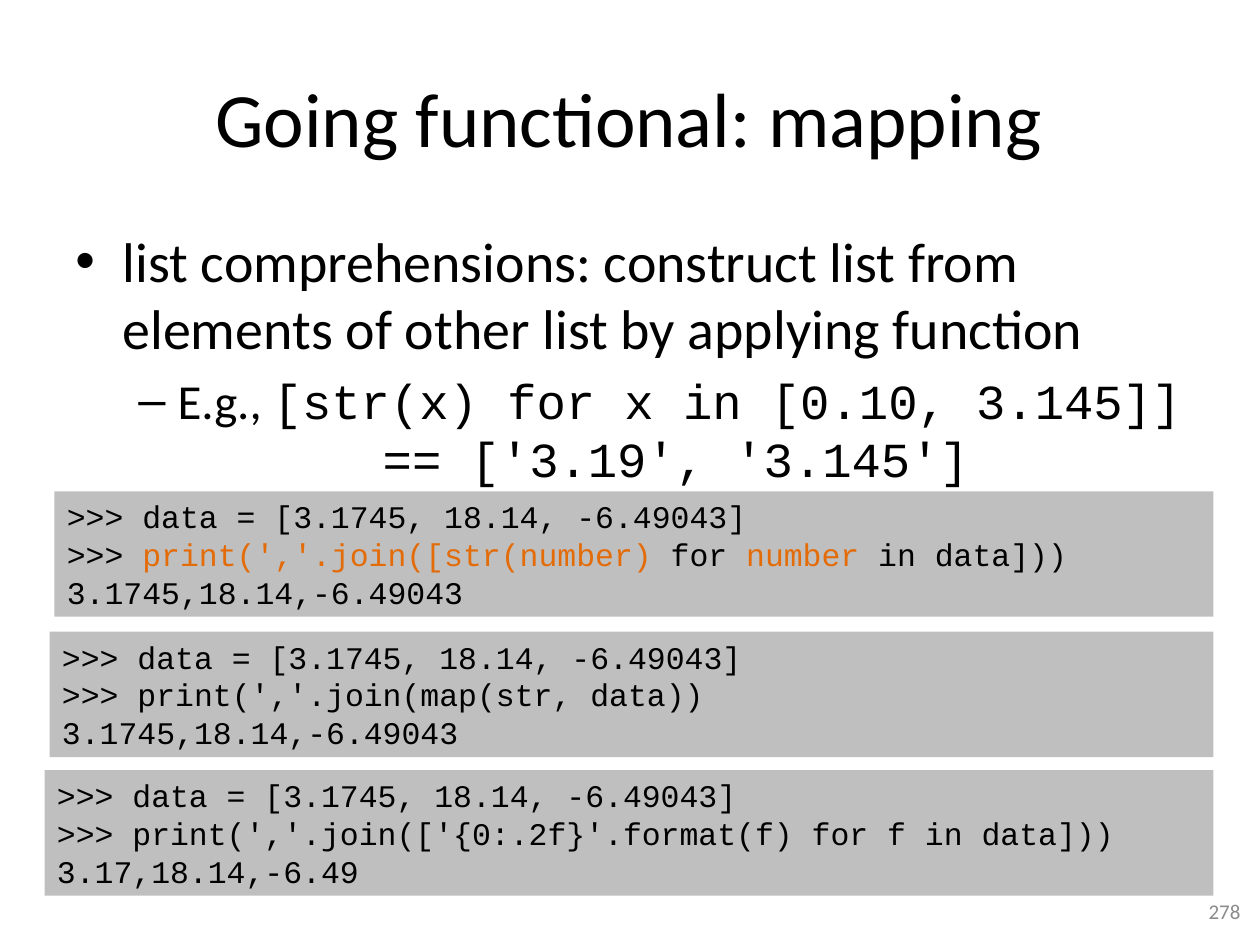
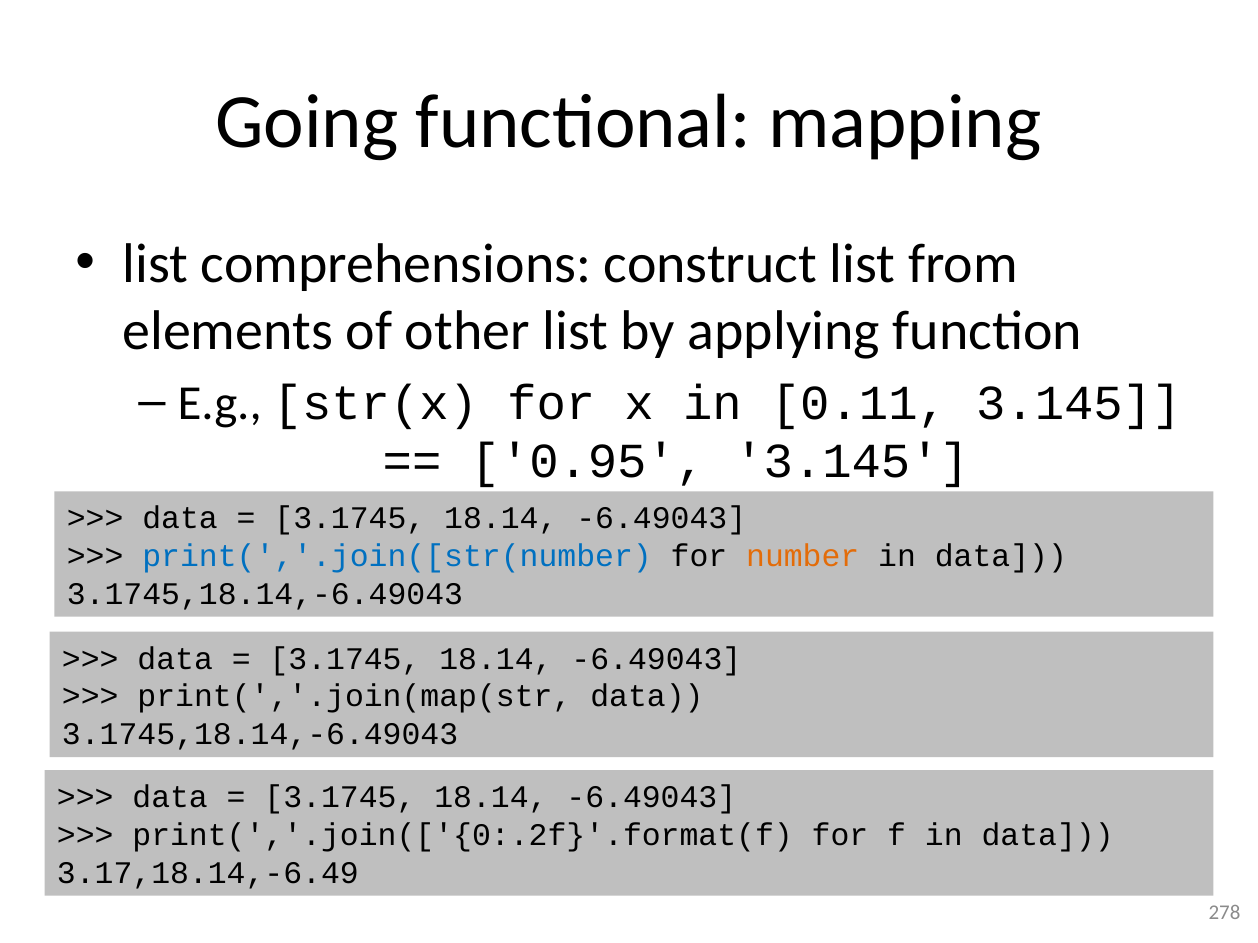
0.10: 0.10 -> 0.11 (859, 403)
3.19: 3.19 -> 0.95 (588, 462)
print(','.join([str(number colour: orange -> blue (397, 557)
